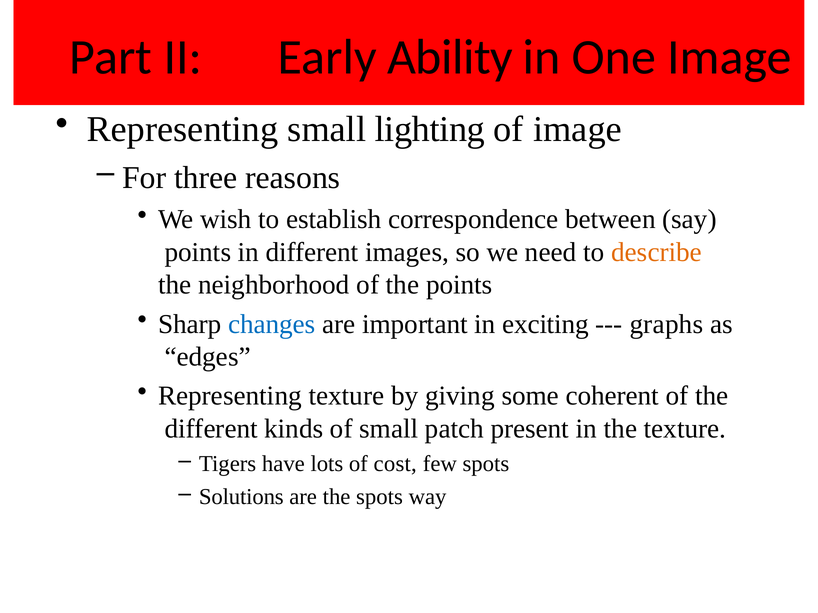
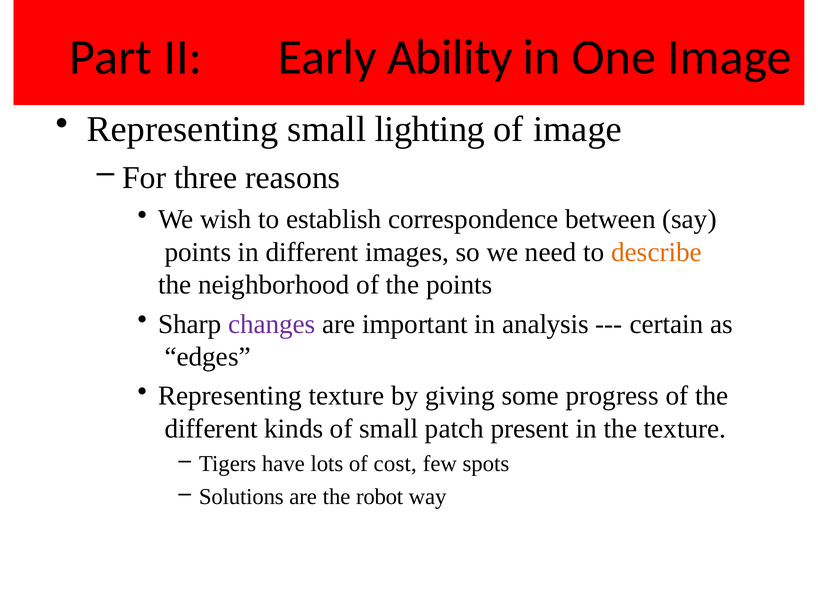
changes colour: blue -> purple (272, 324)
exciting: exciting -> analysis (546, 324)
graphs: graphs -> certain (667, 324)
coherent: coherent -> progress (612, 396)
the spots: spots -> robot (380, 497)
